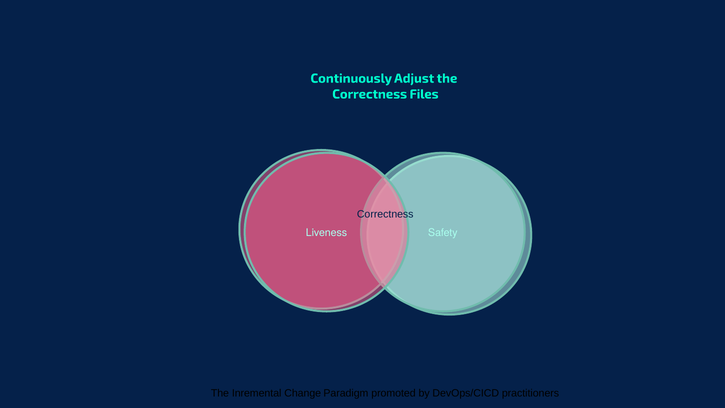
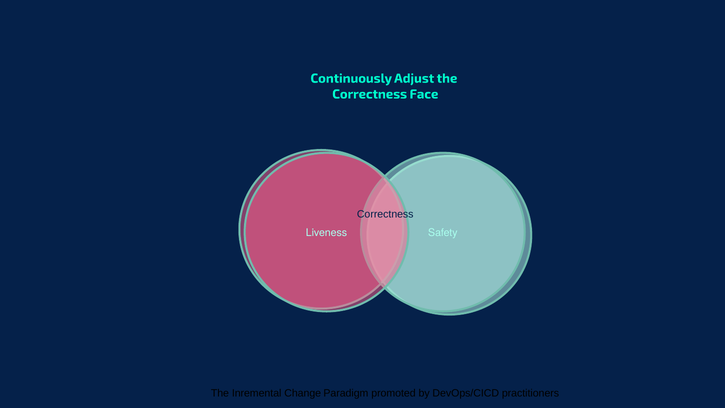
Files: Files -> Face (424, 94)
